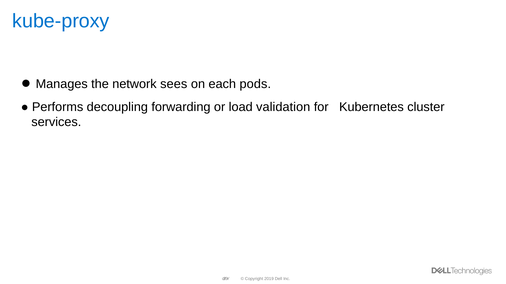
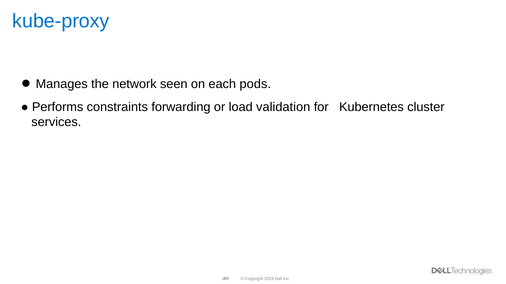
sees: sees -> seen (174, 84)
decoupling: decoupling -> constraints (117, 107)
